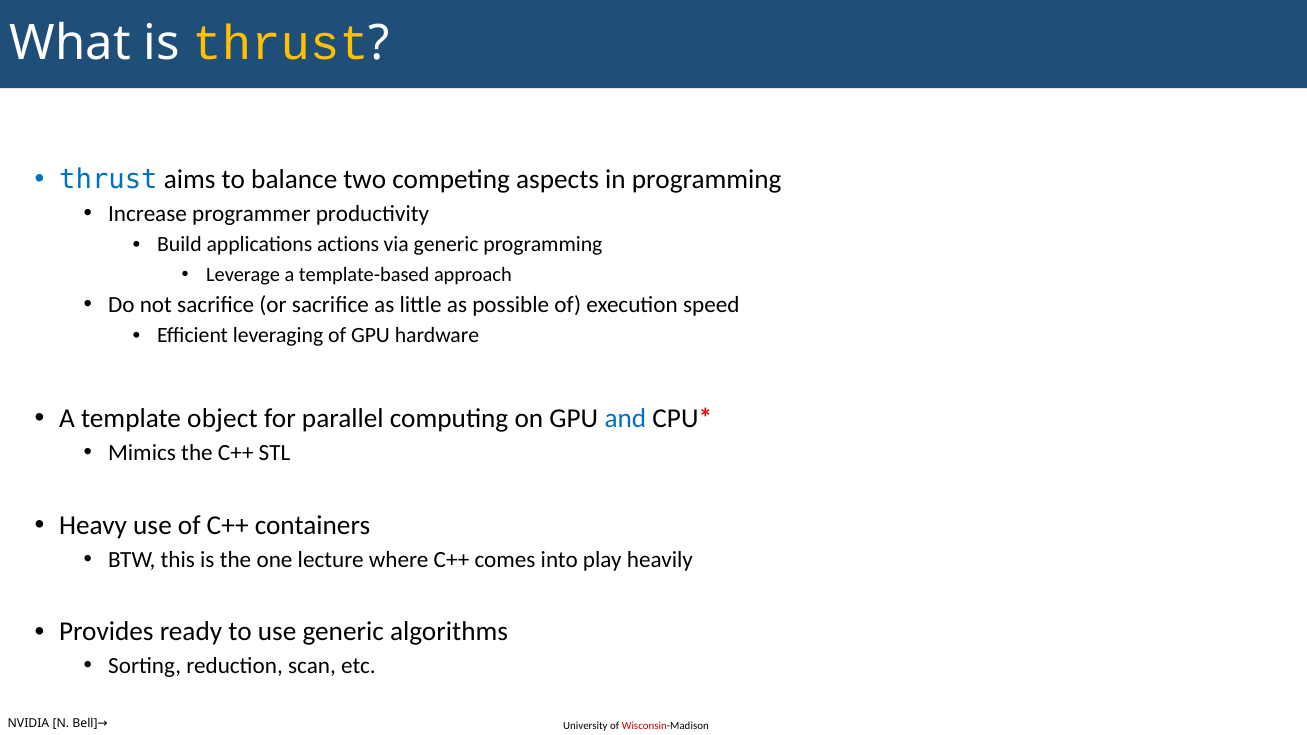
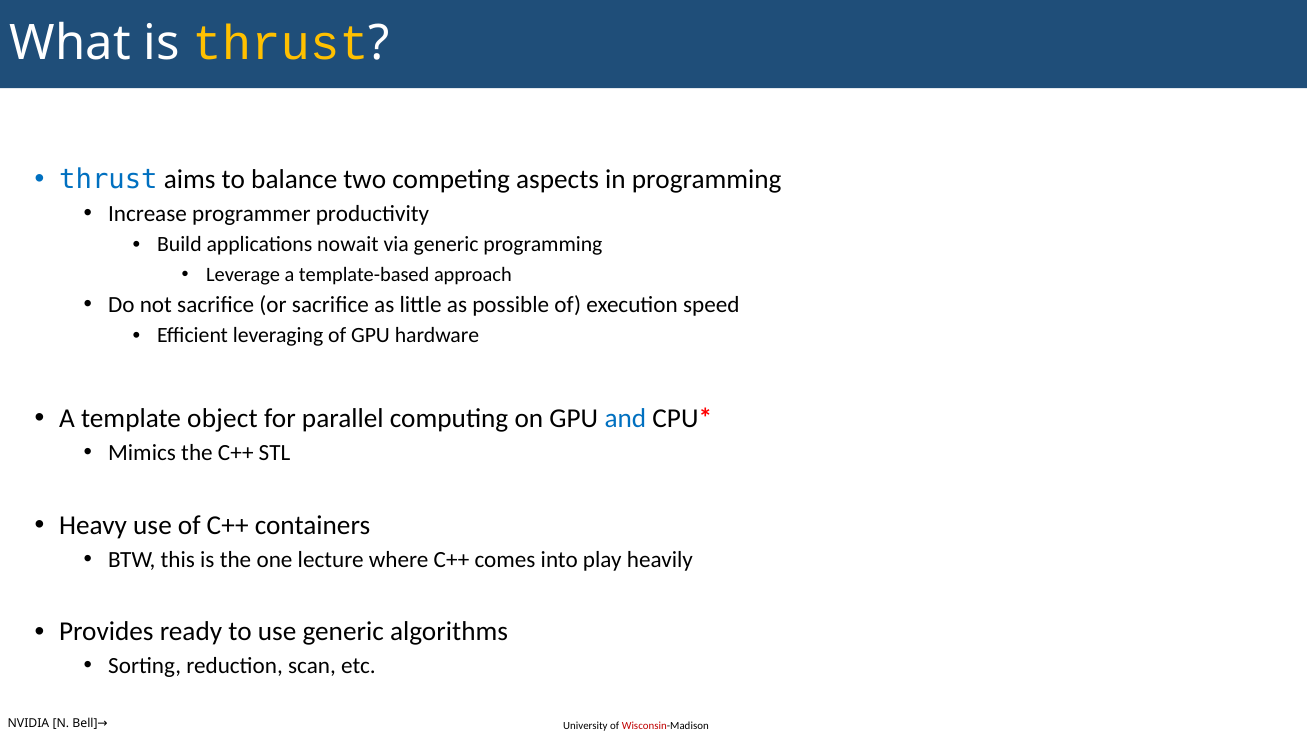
actions: actions -> nowait (348, 245)
